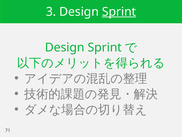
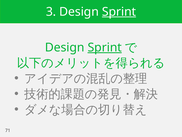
Sprint underline: none -> present (105, 47)
